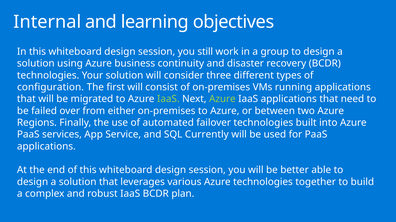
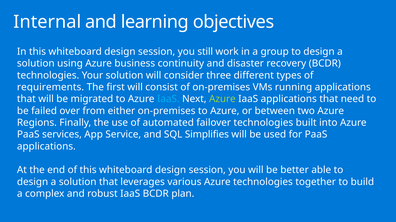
configuration: configuration -> requirements (51, 87)
IaaS colour: light green -> light blue (168, 99)
Currently: Currently -> Simplifies (207, 135)
